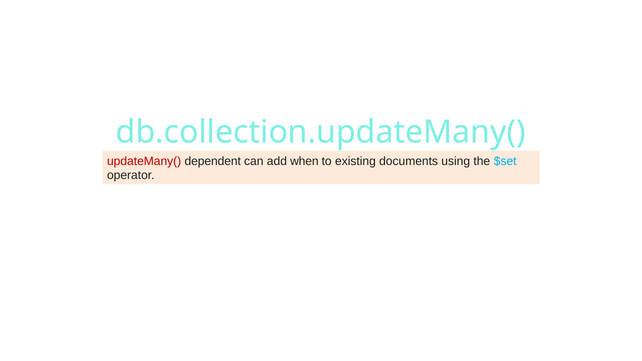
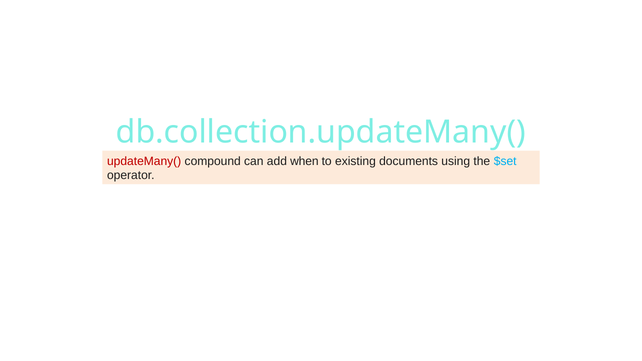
dependent: dependent -> compound (213, 161)
